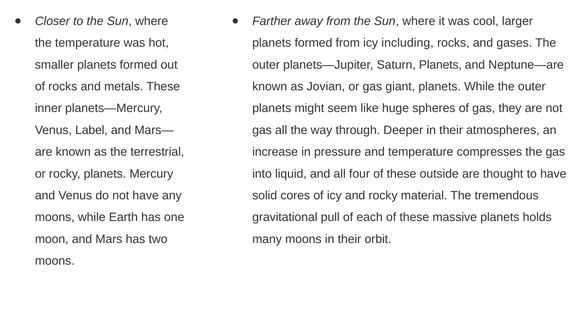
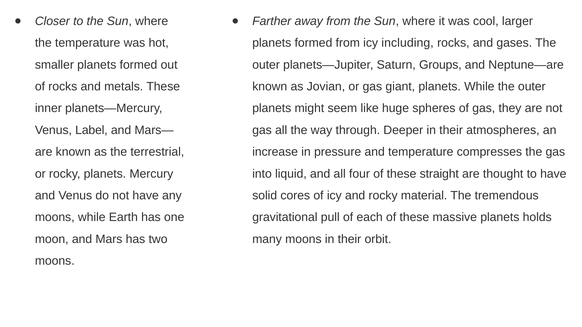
Saturn Planets: Planets -> Groups (440, 65)
outside: outside -> straight (439, 174)
